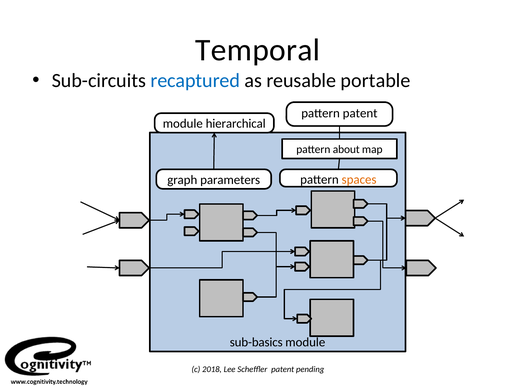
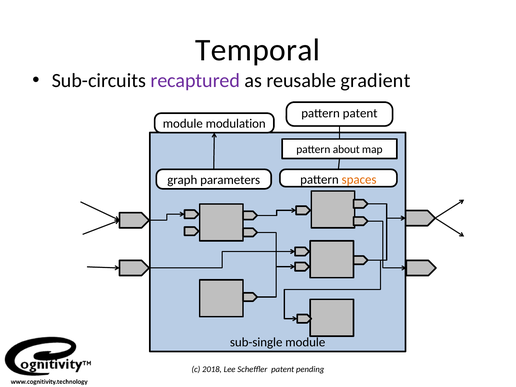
recaptured colour: blue -> purple (195, 80)
portable: portable -> gradient (376, 80)
hierarchical: hierarchical -> modulation (236, 124)
sub-basics: sub-basics -> sub-single (256, 342)
